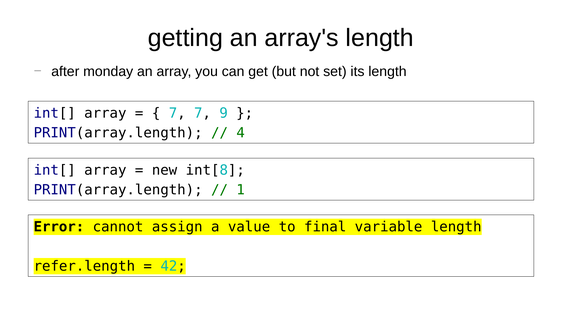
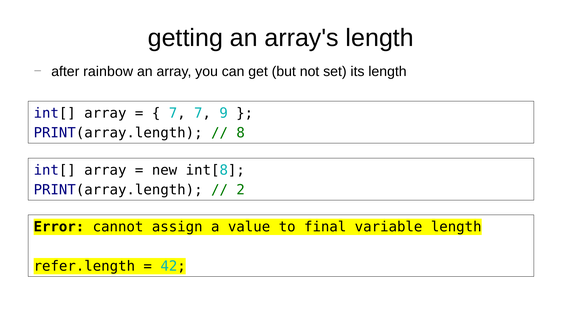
monday: monday -> rainbow (108, 71)
4: 4 -> 8 (241, 133)
1: 1 -> 2 (241, 190)
